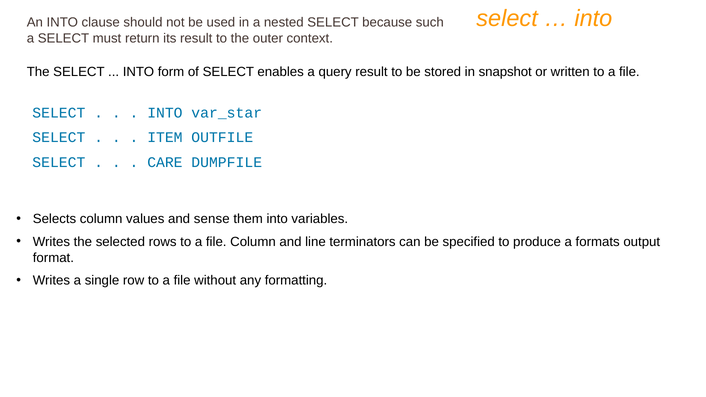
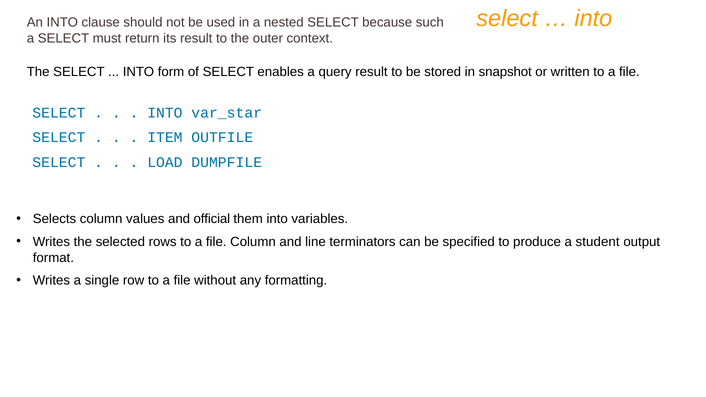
CARE: CARE -> LOAD (165, 162)
sense: sense -> official (212, 219)
formats: formats -> student (598, 242)
